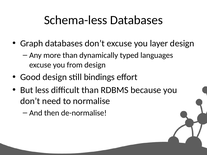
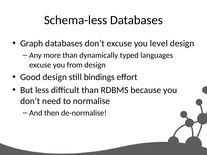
layer: layer -> level (159, 43)
